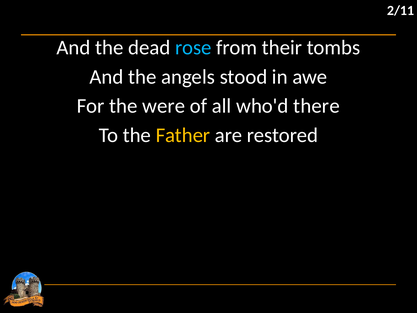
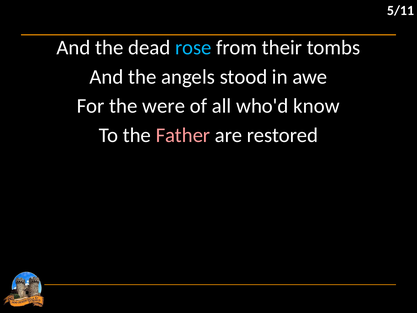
2/11: 2/11 -> 5/11 (401, 11)
there: there -> know (316, 106)
Father colour: yellow -> pink (183, 135)
